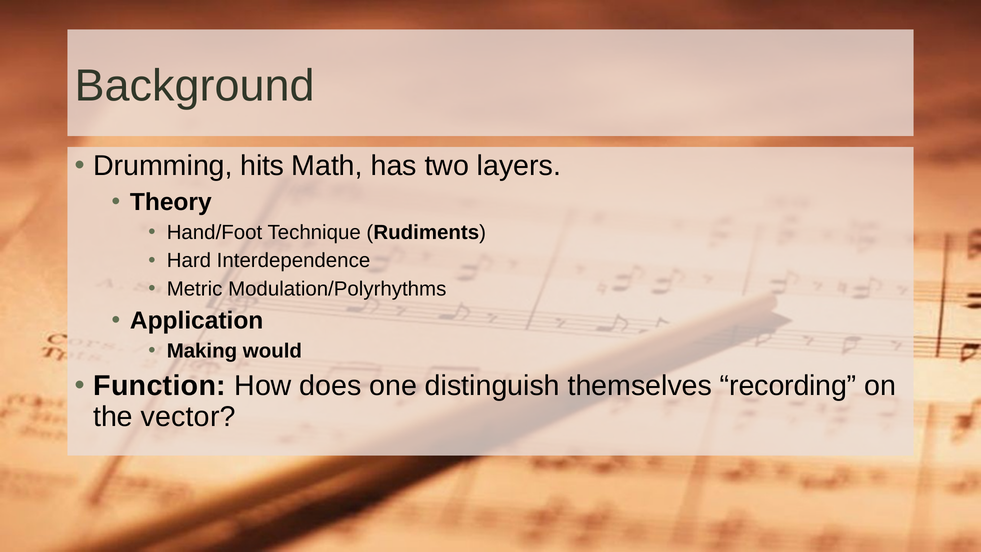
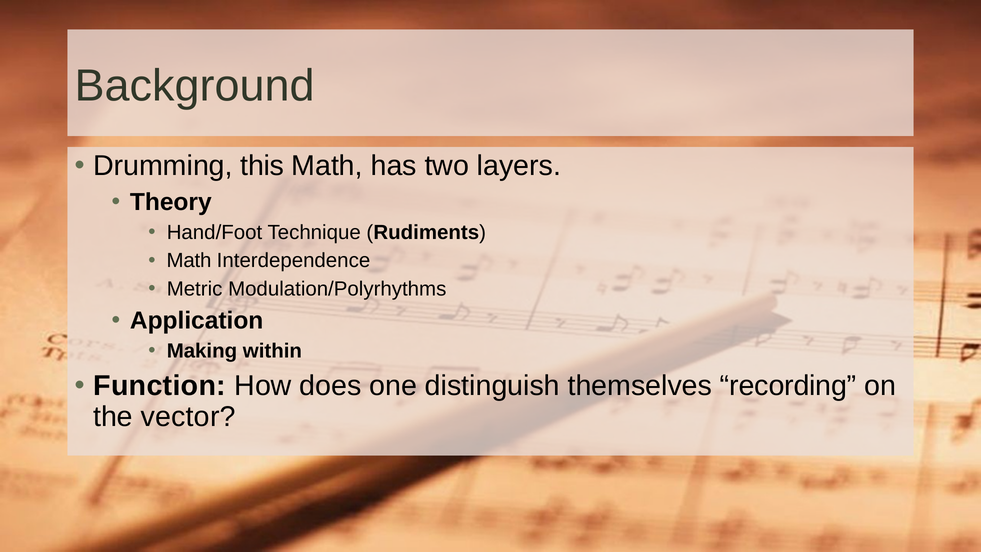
hits: hits -> this (262, 166)
Hard: Hard -> Math (189, 261)
would: would -> within (272, 351)
